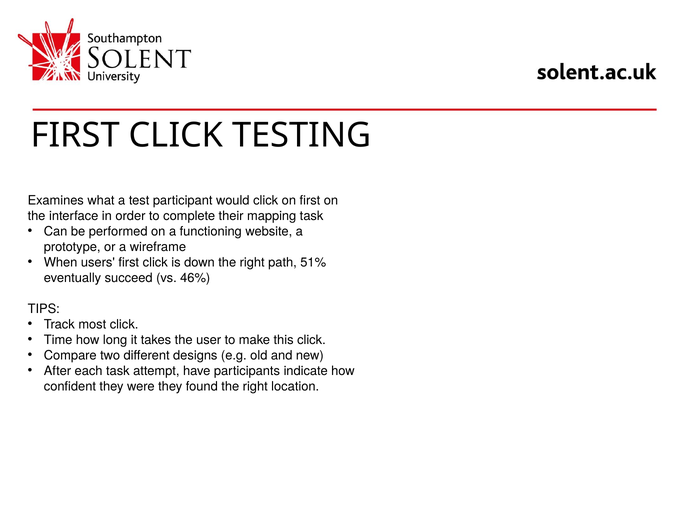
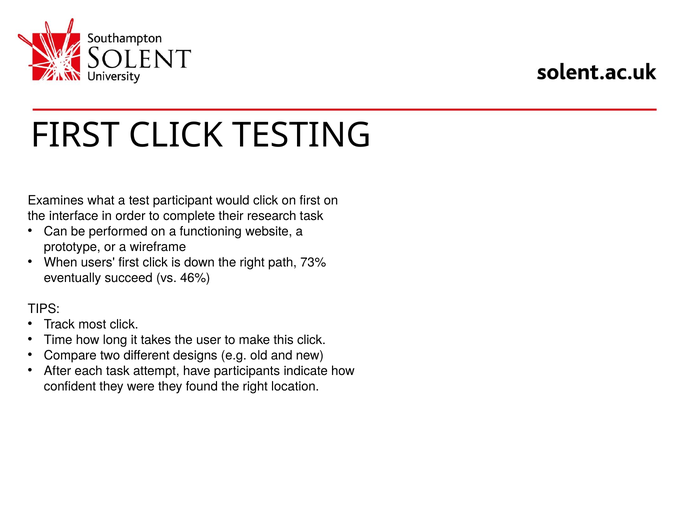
mapping: mapping -> research (272, 216)
51%: 51% -> 73% (313, 262)
